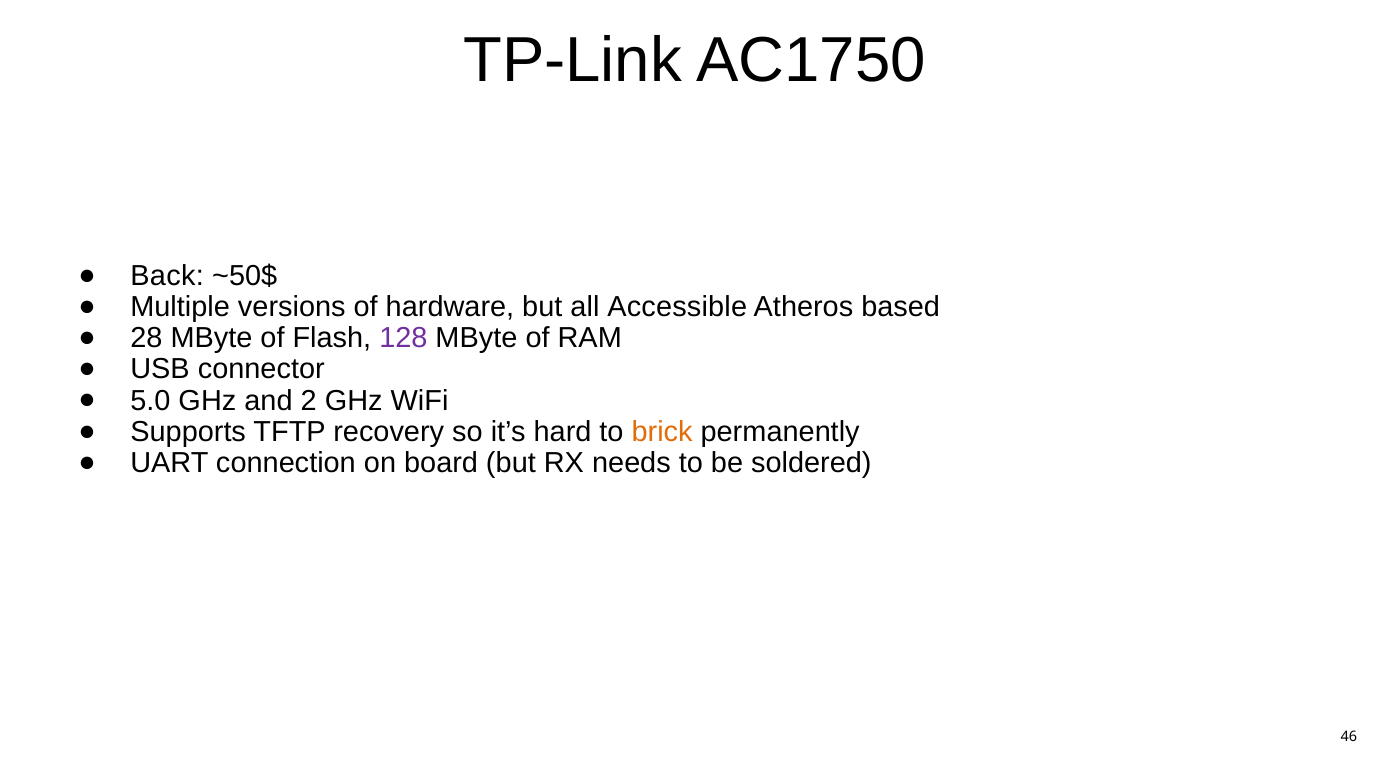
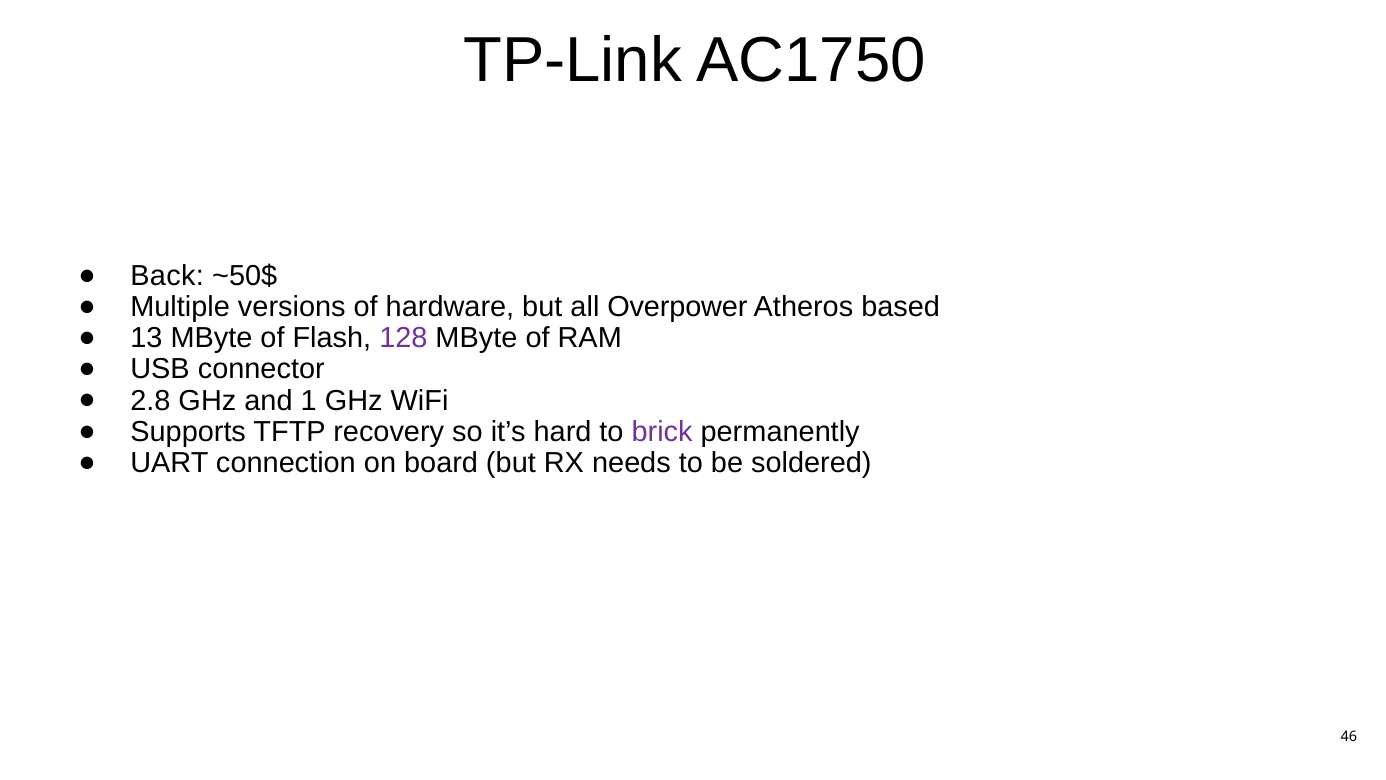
Accessible: Accessible -> Overpower (677, 307)
28: 28 -> 13 (146, 338)
5.0: 5.0 -> 2.8 (150, 400)
2: 2 -> 1 (309, 400)
brick colour: orange -> purple (662, 432)
